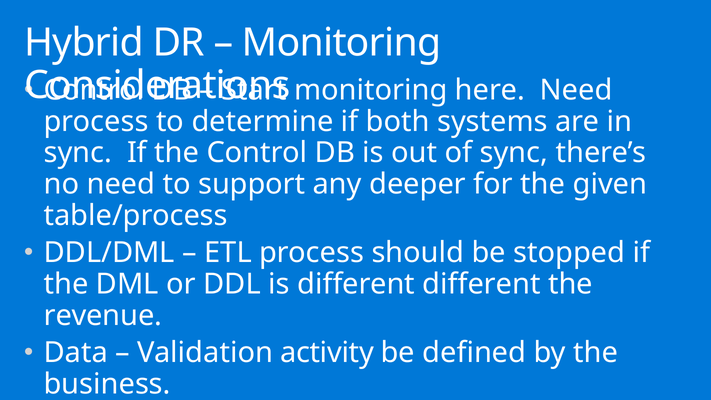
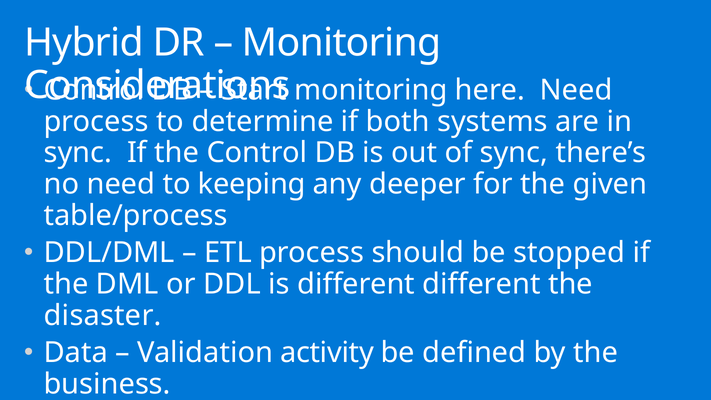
support: support -> keeping (252, 184)
revenue: revenue -> disaster (103, 315)
